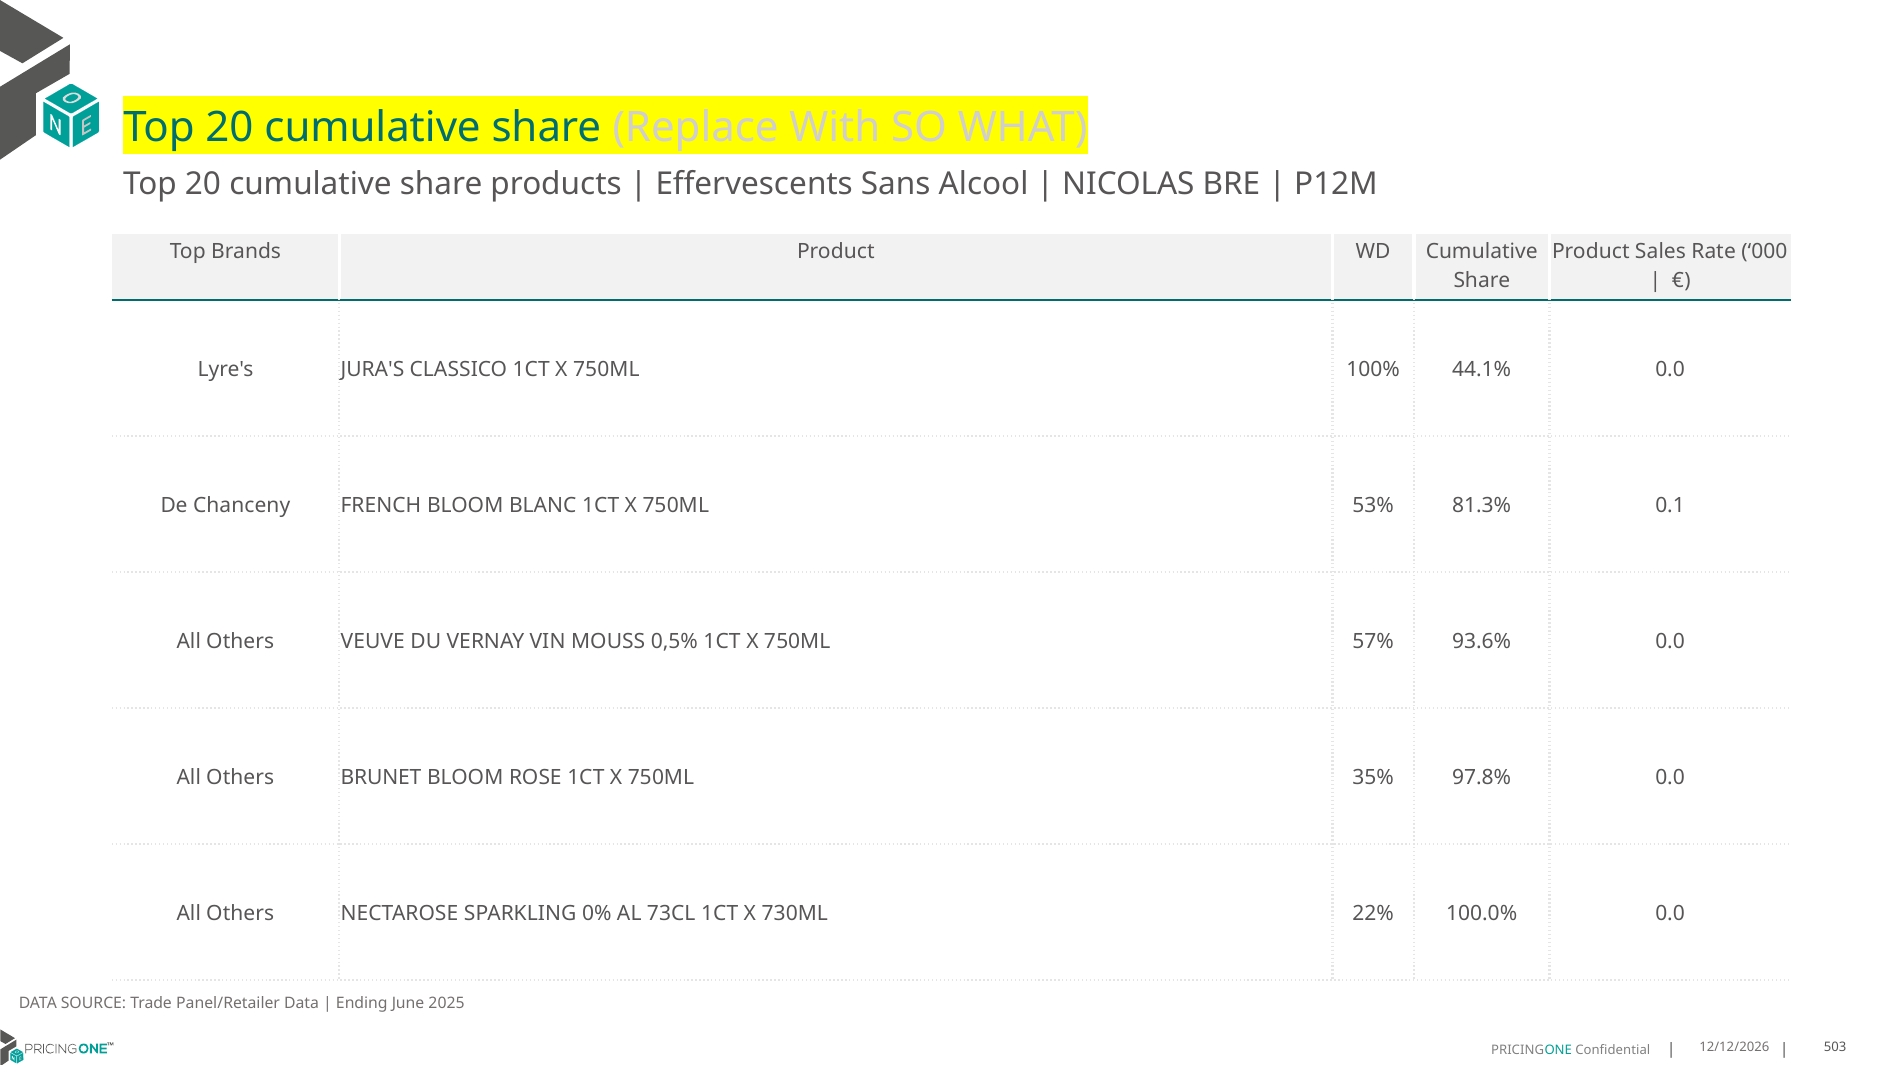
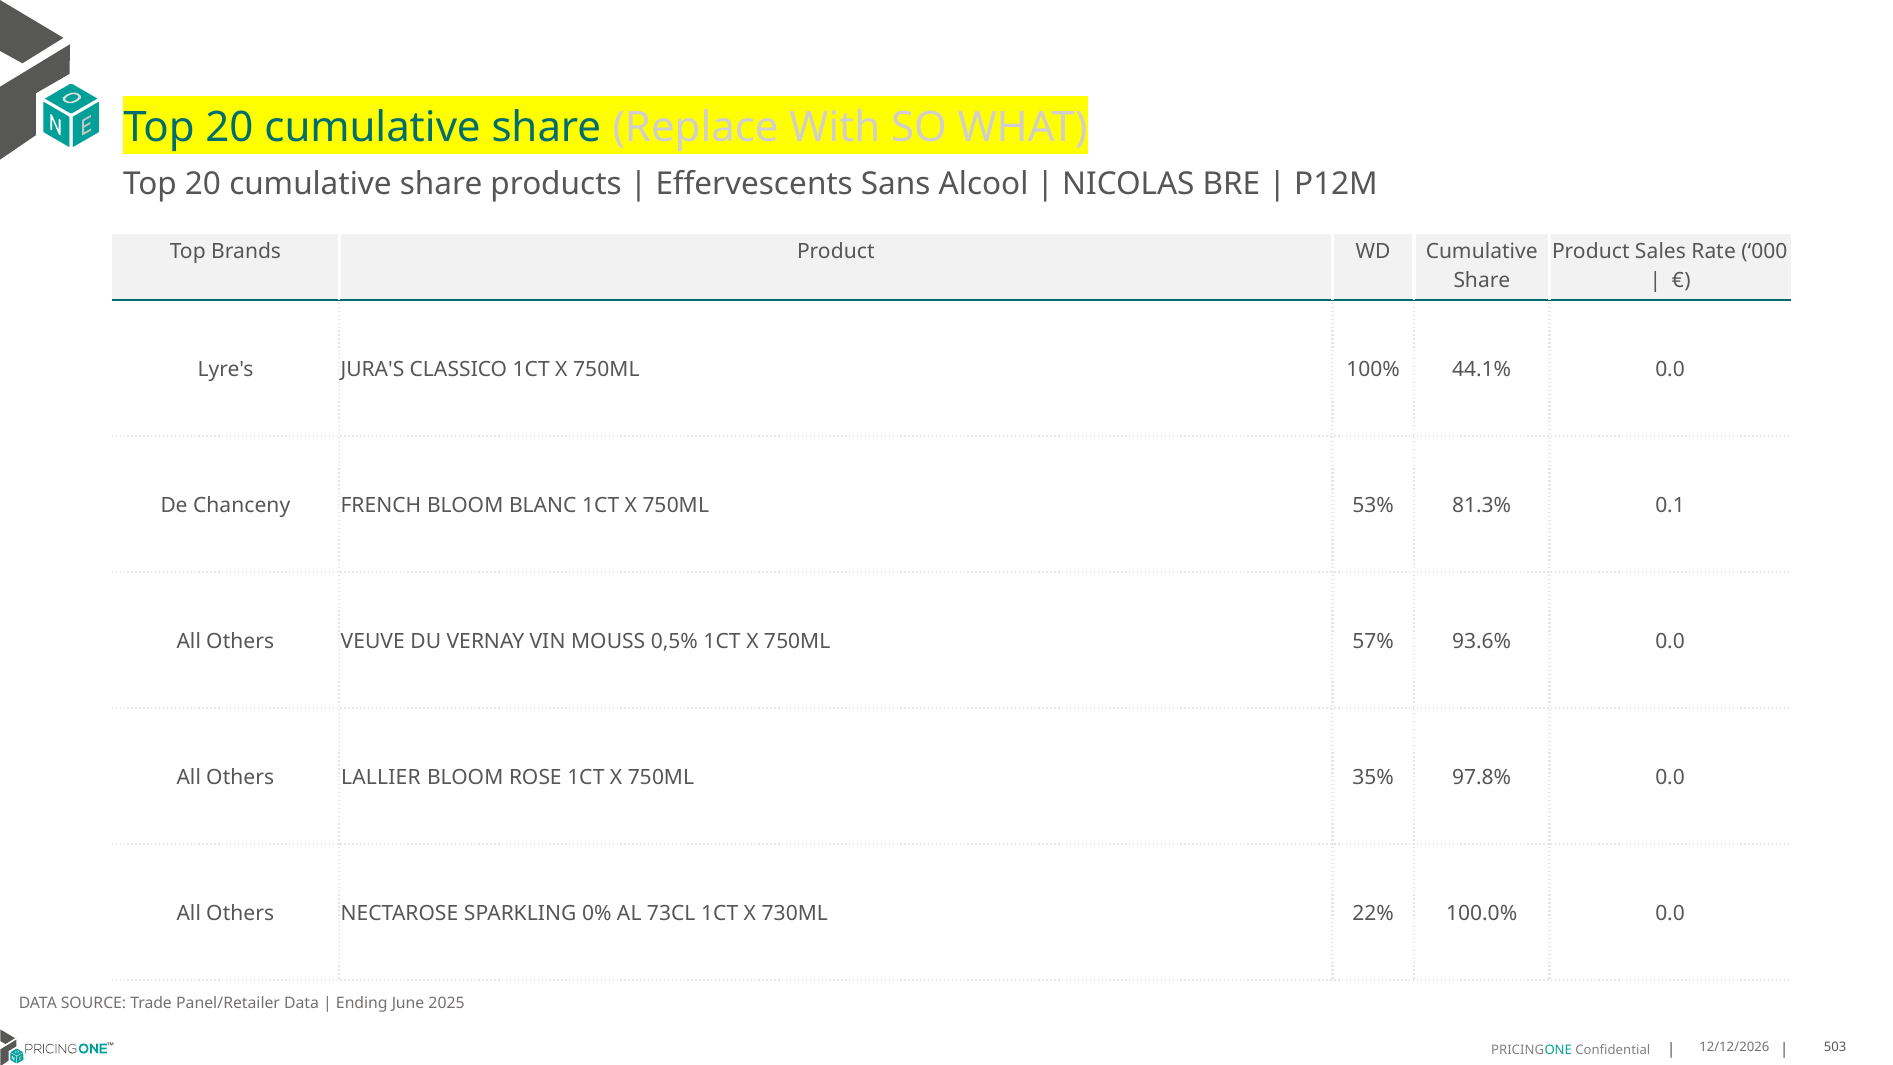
BRUNET: BRUNET -> LALLIER (381, 778)
